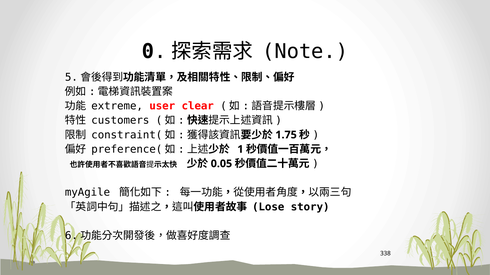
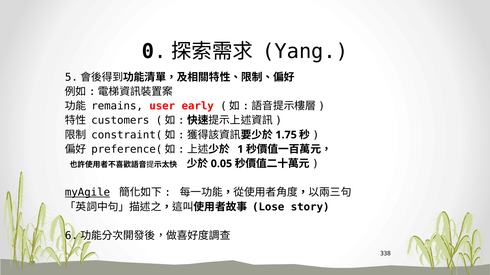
Note: Note -> Yang (305, 52)
extreme: extreme -> remains (117, 106)
clear: clear -> early (198, 106)
myAgile underline: none -> present (87, 193)
